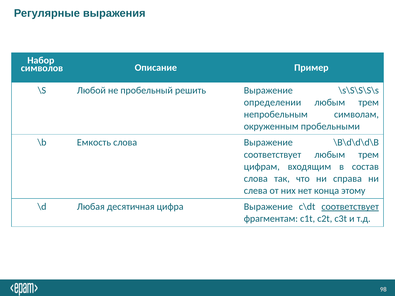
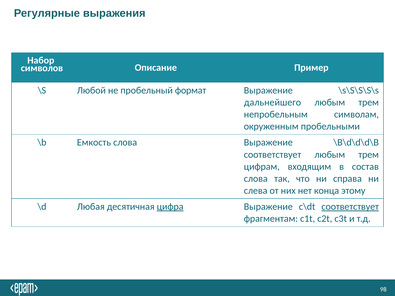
решить: решить -> формат (191, 90)
определении: определении -> дальнейшего (273, 102)
цифра underline: none -> present (170, 207)
